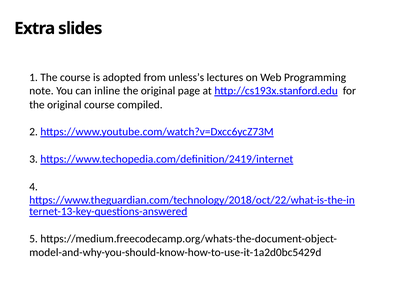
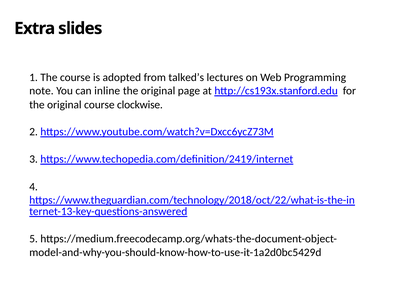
unless’s: unless’s -> talked’s (186, 77)
compiled: compiled -> clockwise (140, 105)
